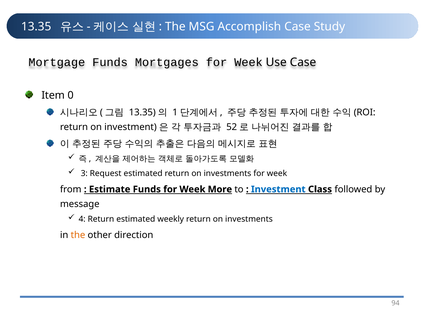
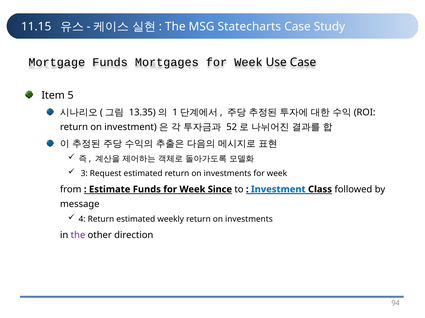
13.35: 13.35 -> 11.15 (36, 27)
Accomplish: Accomplish -> Statecharts (249, 27)
0: 0 -> 5 (71, 95)
More: More -> Since (220, 190)
the colour: orange -> purple (78, 236)
